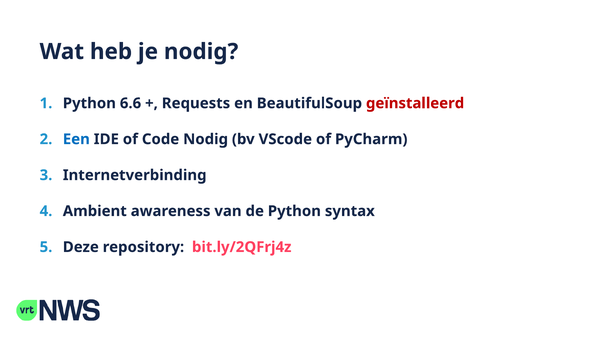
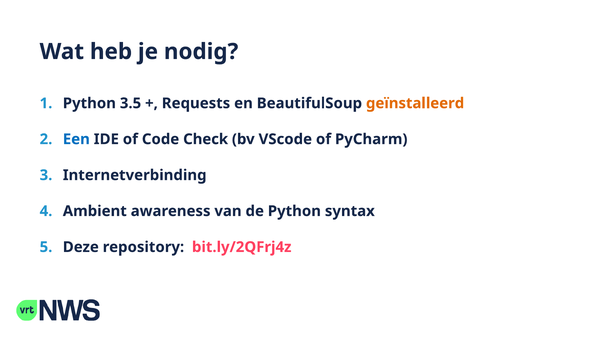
6.6: 6.6 -> 3.5 (131, 103)
geïnstalleerd colour: red -> orange (415, 103)
Code Nodig: Nodig -> Check (206, 139)
